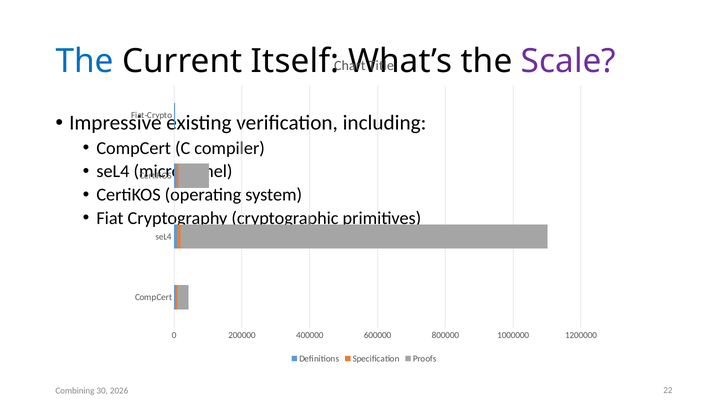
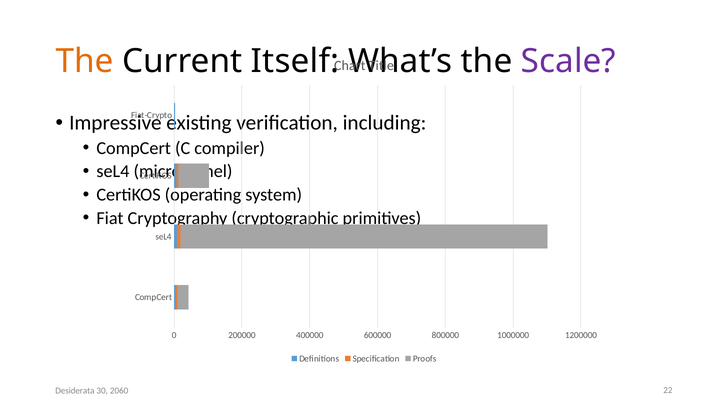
The colour: blue -> orange (84, 61)
Combining: Combining -> Desiderata (75, 391)
2026: 2026 -> 2060 (119, 391)
